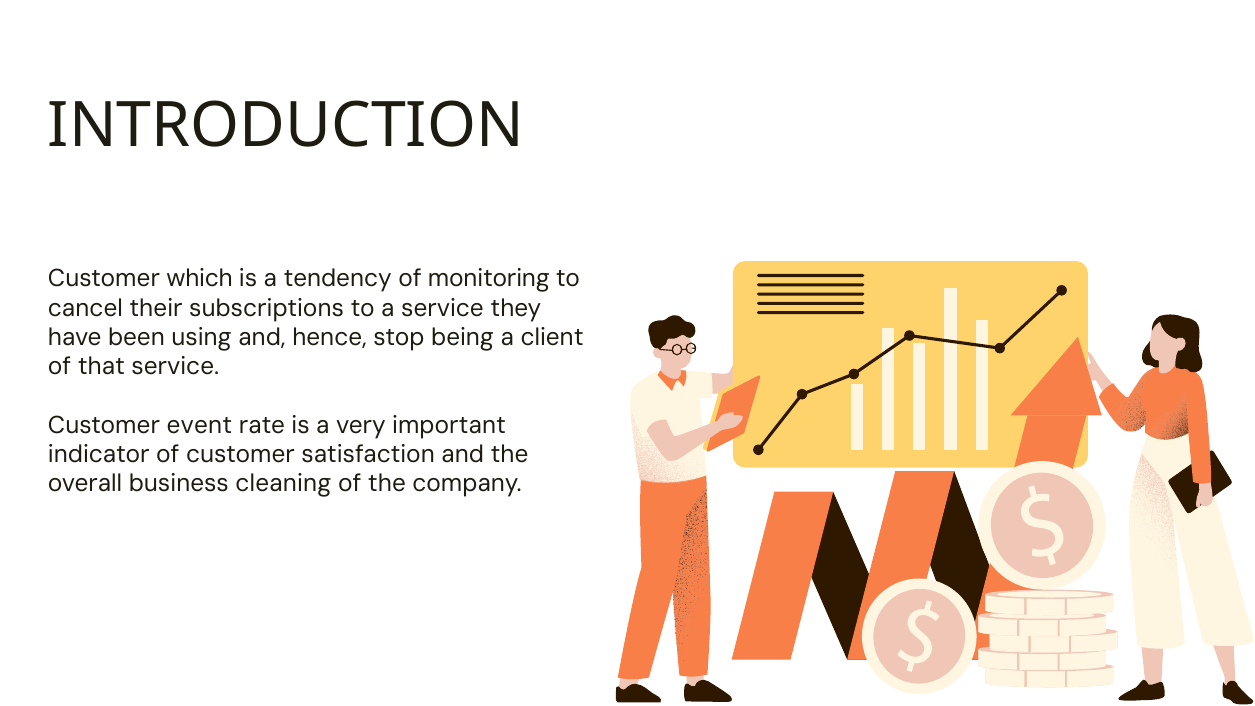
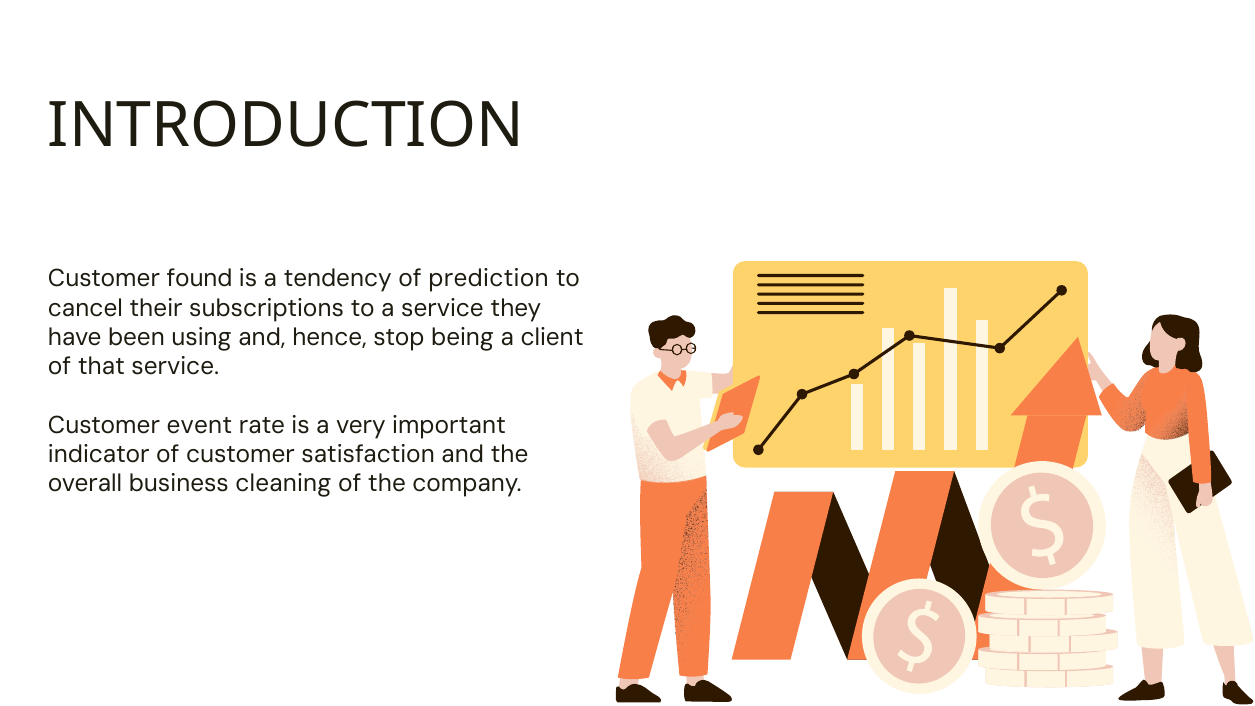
which: which -> found (200, 279)
monitoring: monitoring -> prediction (489, 279)
